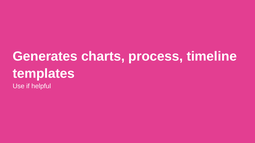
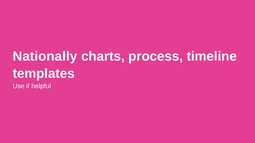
Generates: Generates -> Nationally (45, 57)
